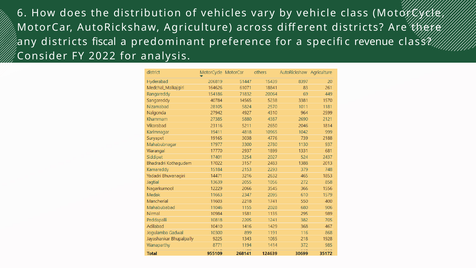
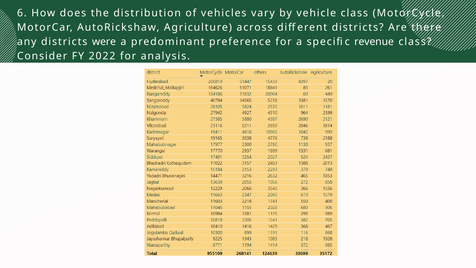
fiscal: fiscal -> were (104, 42)
